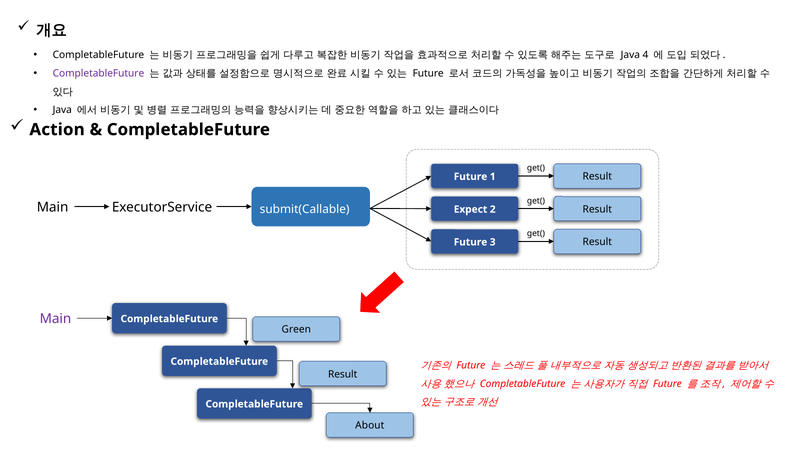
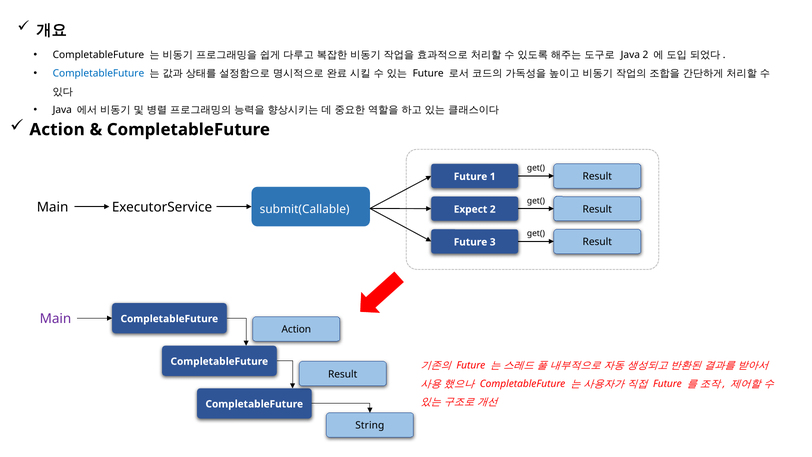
Java 4: 4 -> 2 (646, 55)
CompletableFuture colour: purple -> blue (98, 73)
Green: Green -> Action (296, 329)
About: About -> String (370, 425)
